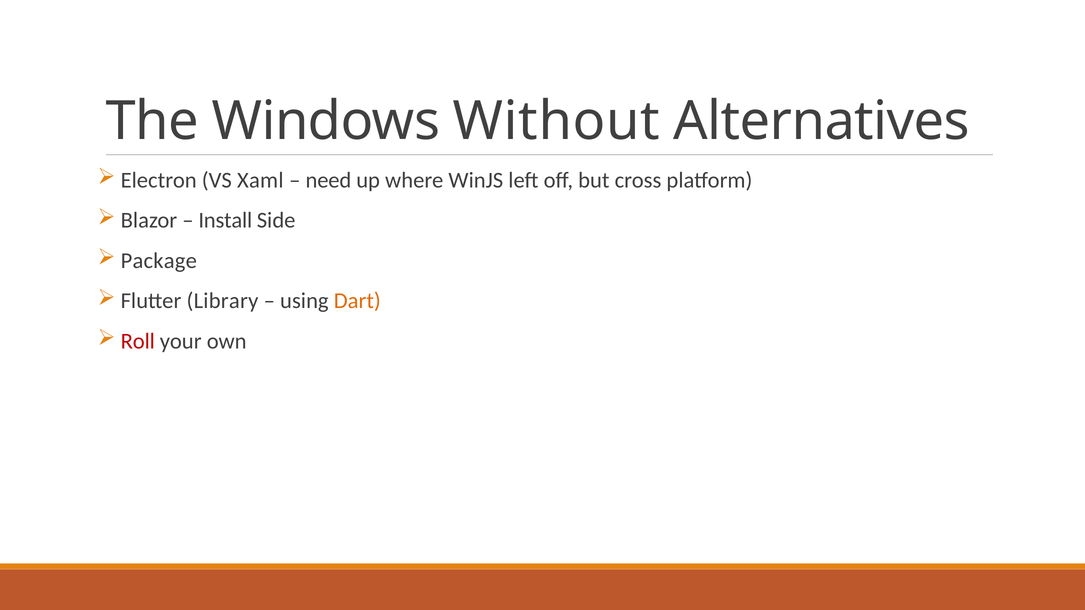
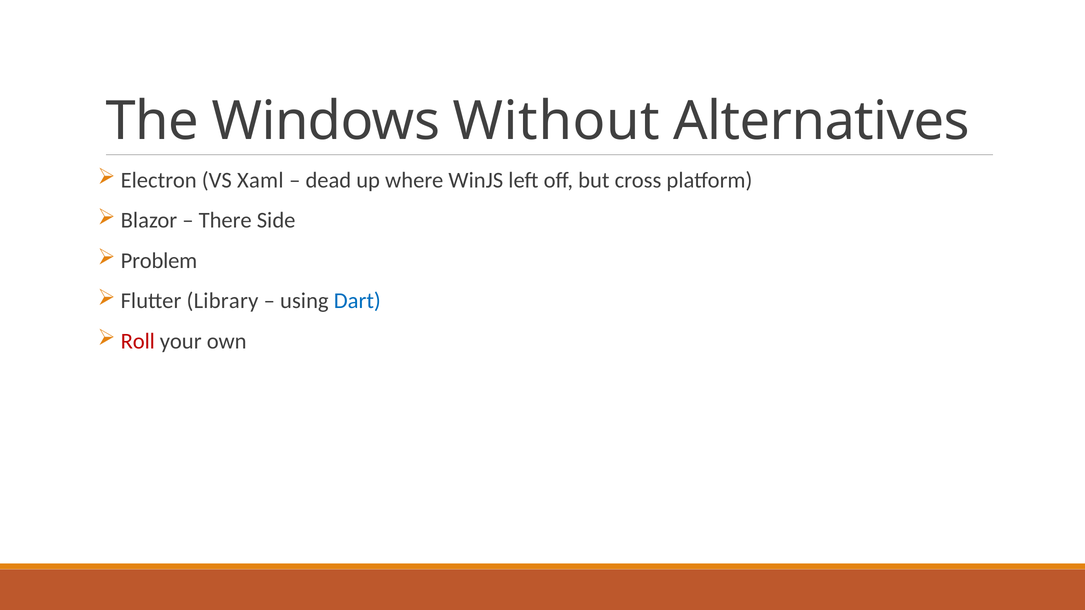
need: need -> dead (328, 180)
Install: Install -> There (225, 221)
Package: Package -> Problem (159, 261)
Dart colour: orange -> blue (357, 301)
